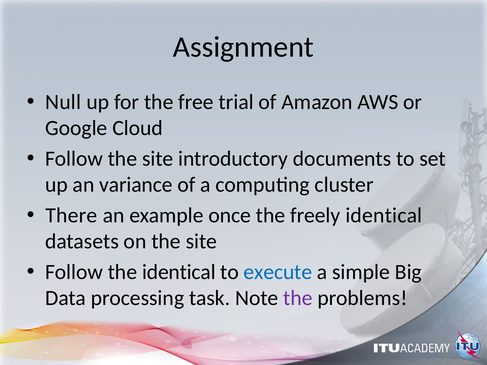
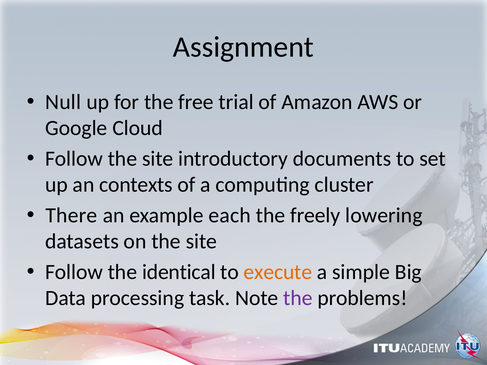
variance: variance -> contexts (136, 185)
once: once -> each (230, 216)
freely identical: identical -> lowering (384, 216)
execute colour: blue -> orange (278, 272)
